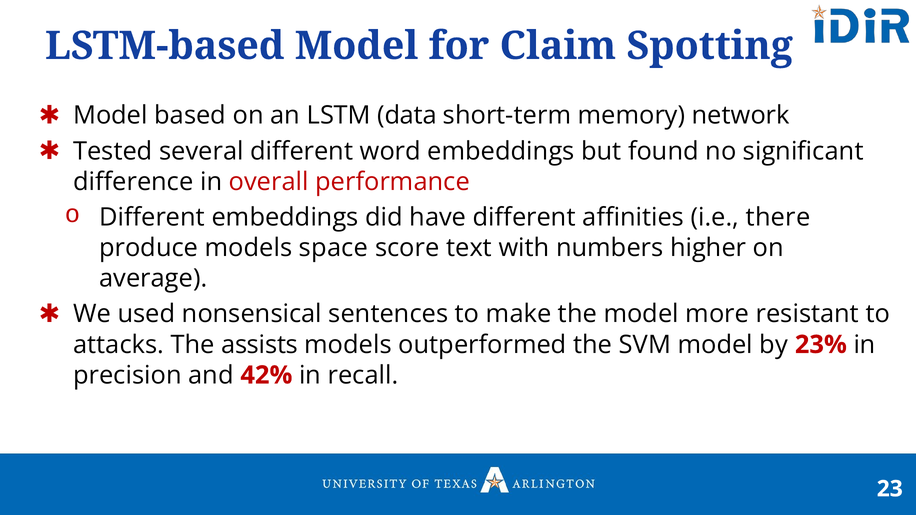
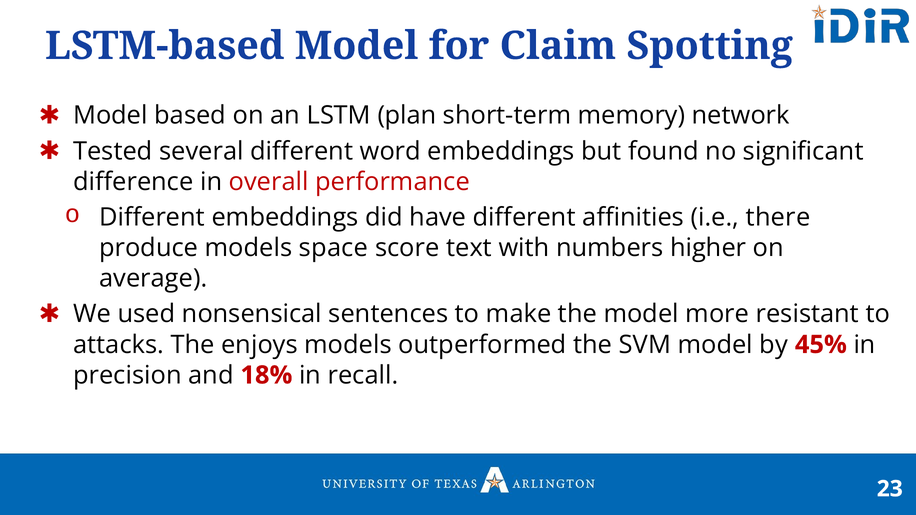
data: data -> plan (407, 116)
assists: assists -> enjoys (259, 345)
23%: 23% -> 45% (821, 345)
42%: 42% -> 18% (266, 375)
